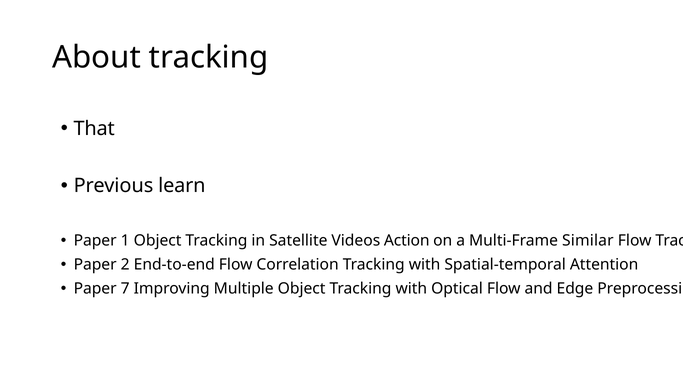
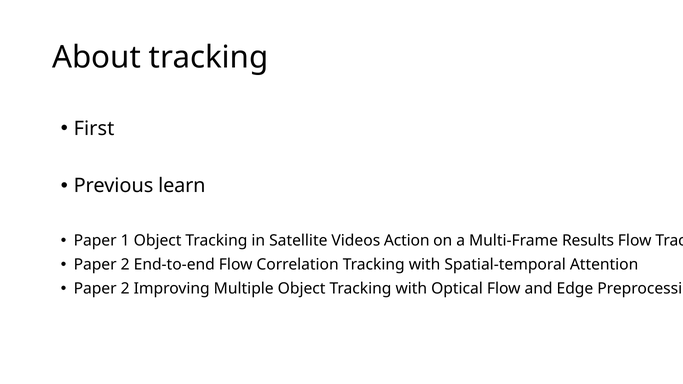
That: That -> First (94, 129)
Similar: Similar -> Results (588, 241)
7: 7 -> 2 (125, 289)
